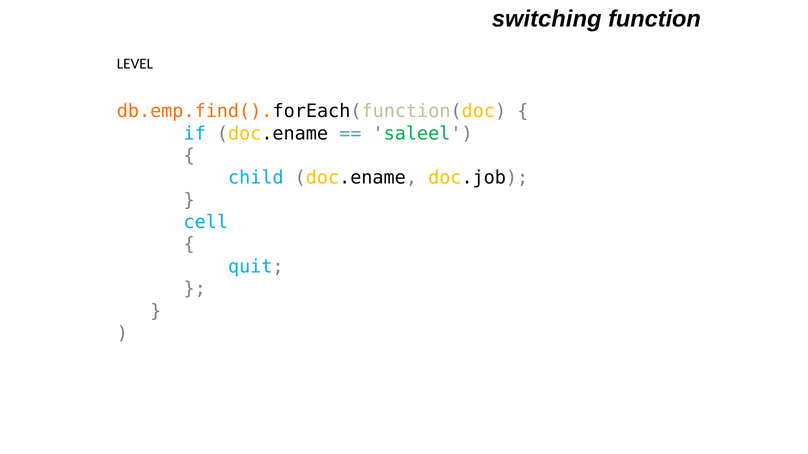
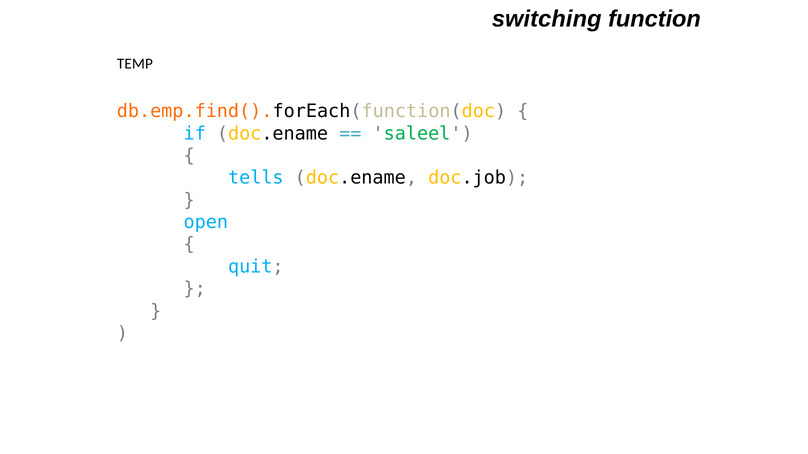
LEVEL: LEVEL -> TEMP (135, 64)
child: child -> tells (256, 178)
cell: cell -> open (206, 222)
